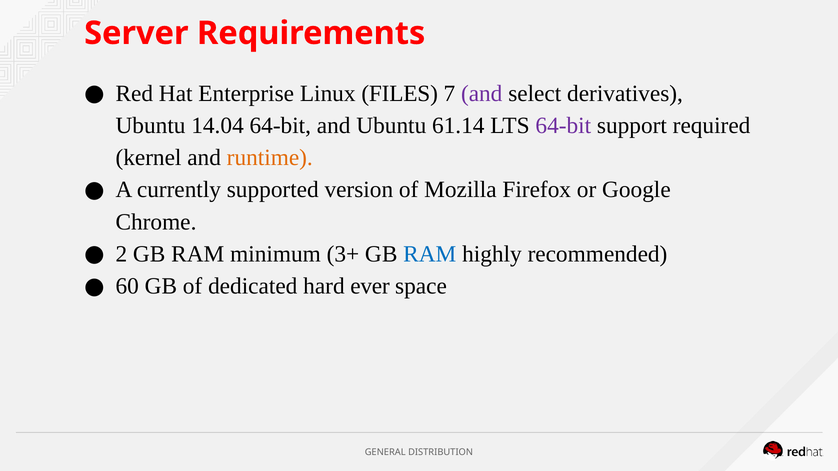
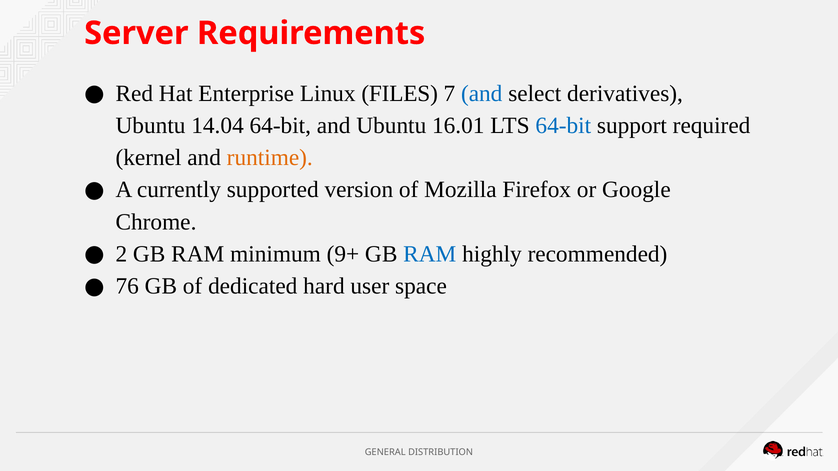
and colour: purple -> blue (482, 94)
61.14: 61.14 -> 16.01 (458, 126)
64-bit colour: purple -> blue (563, 126)
3+: 3+ -> 9+ (343, 254)
60: 60 -> 76 (127, 286)
ever: ever -> user (370, 286)
